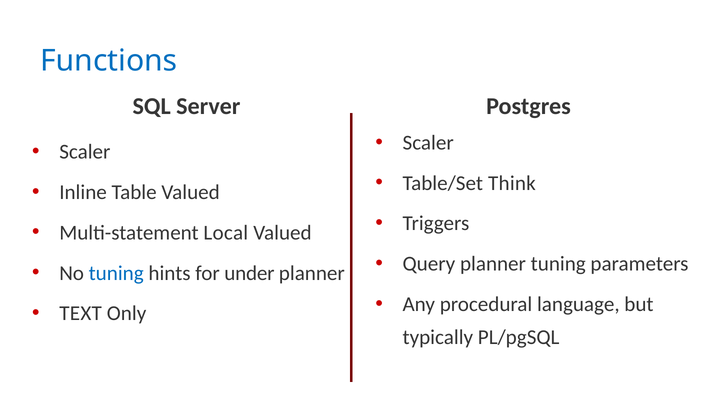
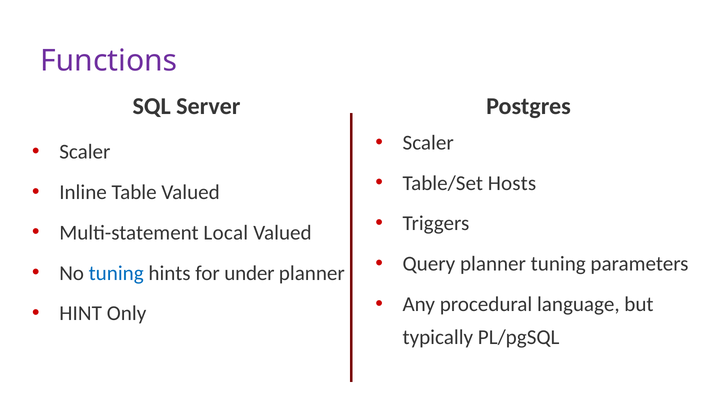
Functions colour: blue -> purple (109, 61)
Think: Think -> Hosts (512, 183)
TEXT: TEXT -> HINT (81, 314)
